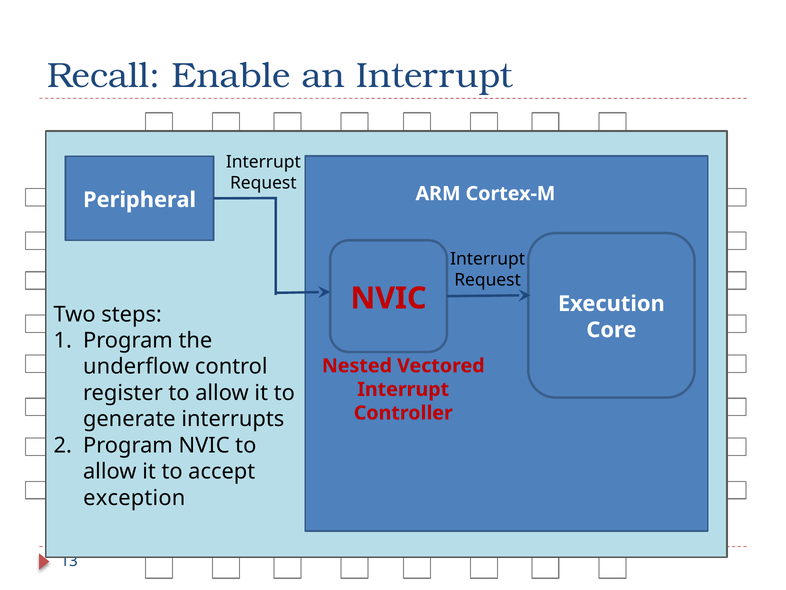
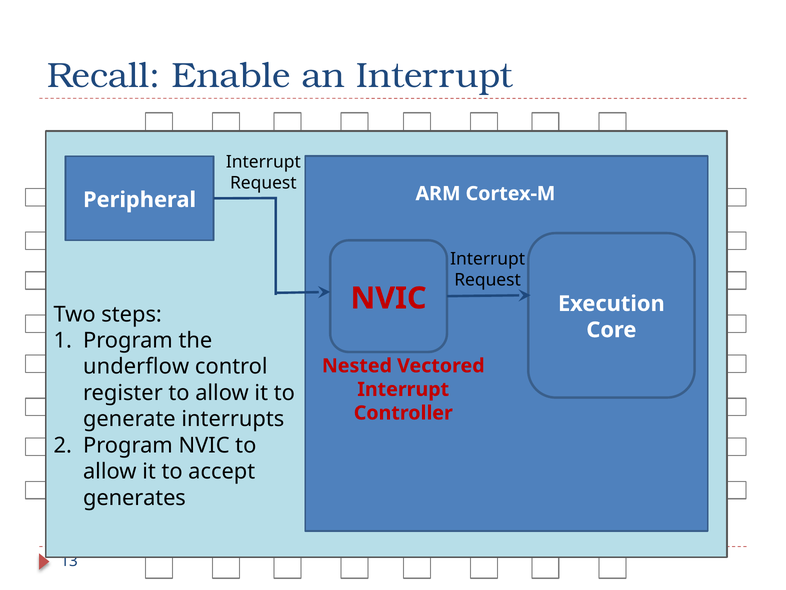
exception: exception -> generates (134, 498)
